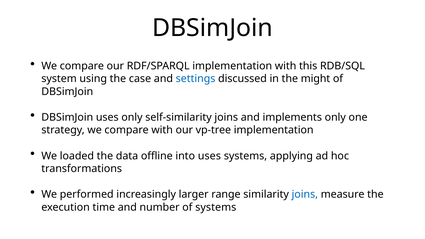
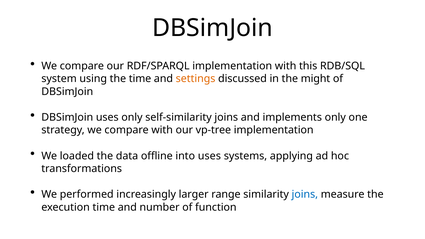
the case: case -> time (140, 79)
settings colour: blue -> orange (196, 79)
of systems: systems -> function (216, 207)
